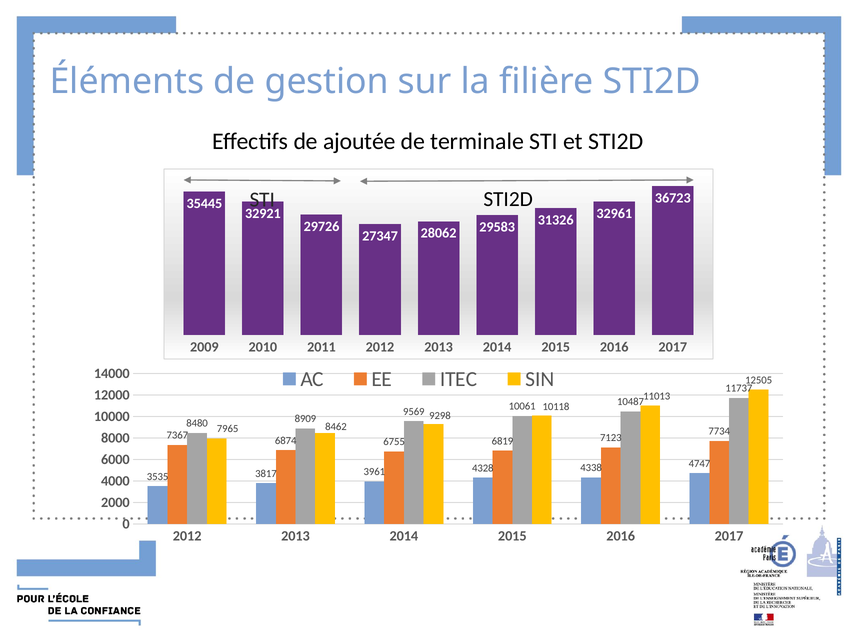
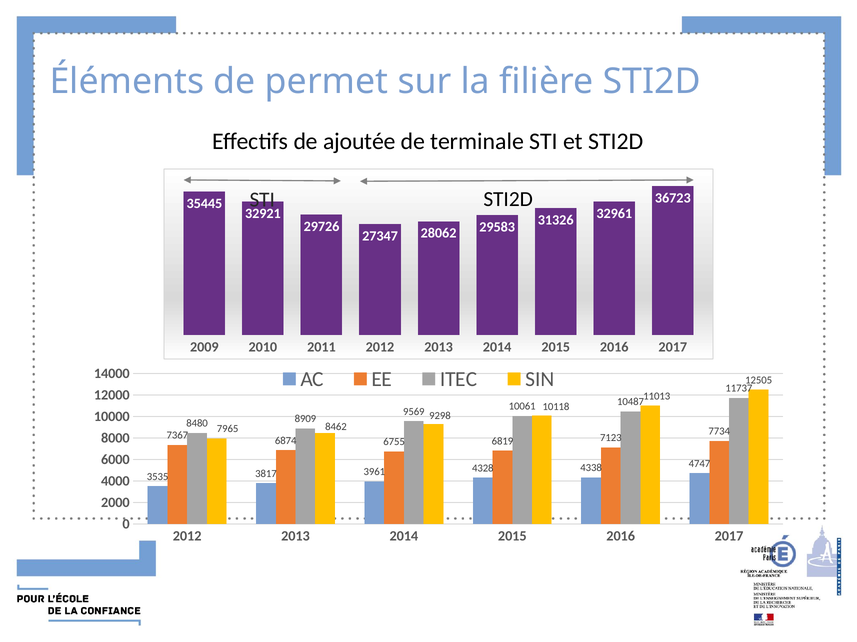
gestion: gestion -> permet (327, 82)
